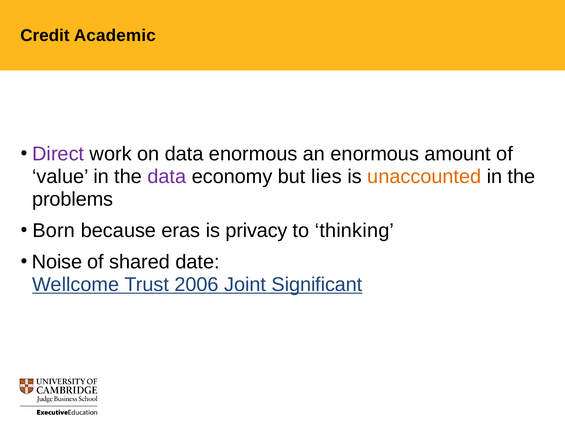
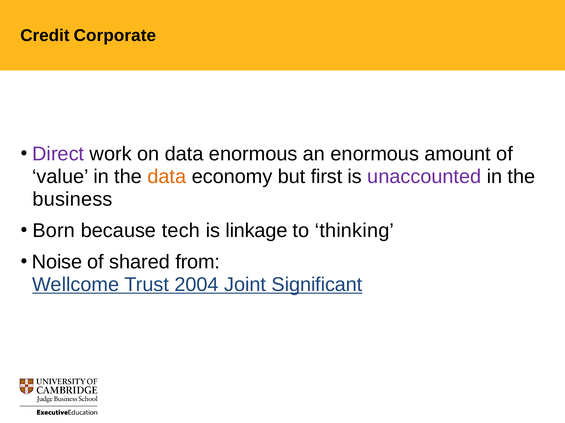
Academic: Academic -> Corporate (115, 35)
data colour: purple -> orange (167, 177)
lies: lies -> first (327, 177)
unaccounted colour: orange -> purple (424, 177)
problems: problems -> business (72, 200)
eras: eras -> tech (181, 231)
privacy: privacy -> linkage (256, 231)
date: date -> from (198, 262)
2006: 2006 -> 2004 (196, 285)
